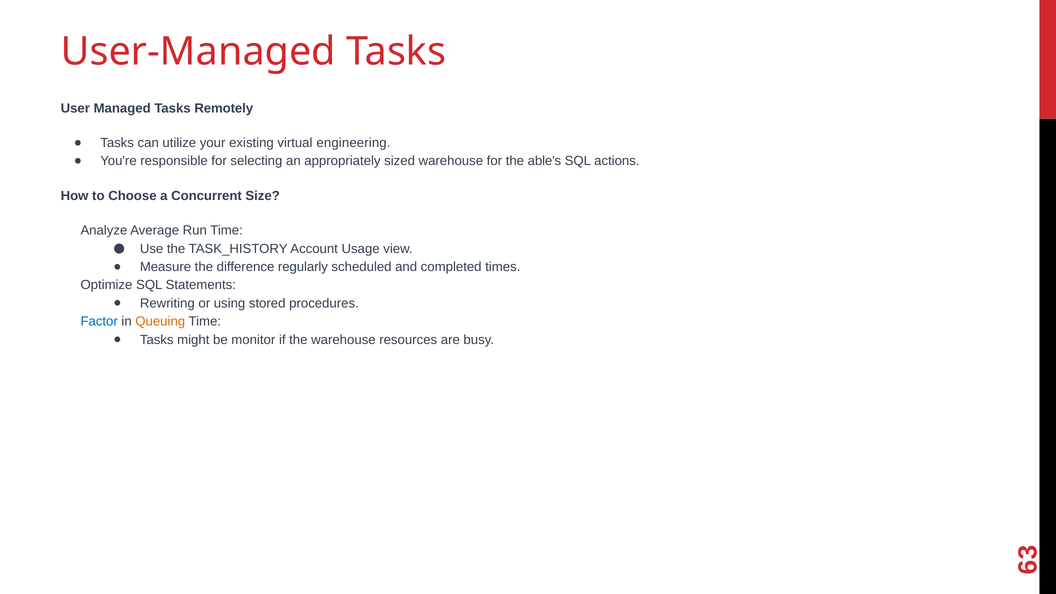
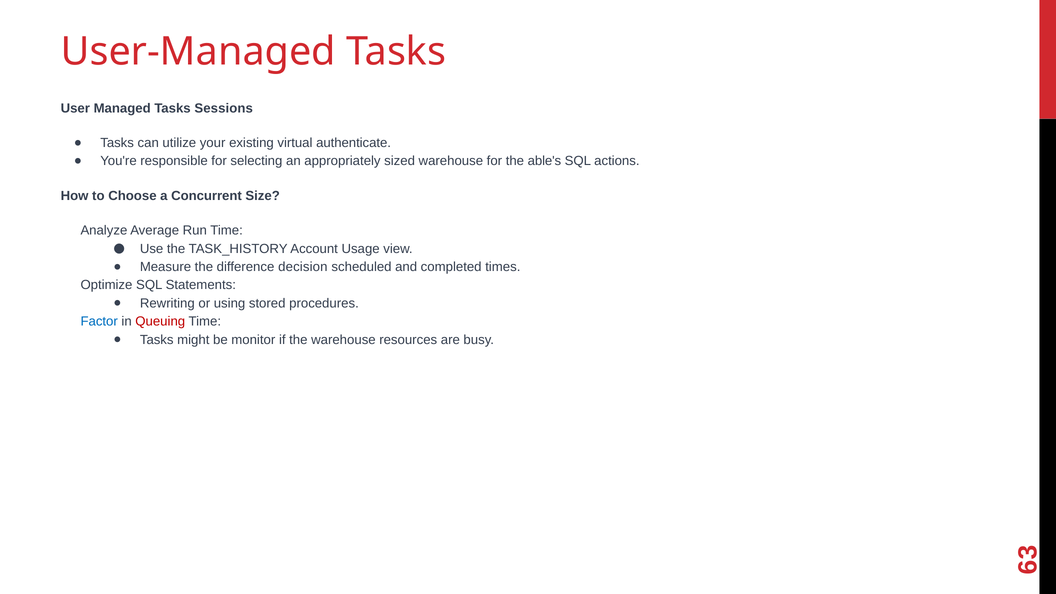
Remotely: Remotely -> Sessions (224, 108)
engineering: engineering -> authenticate (354, 143)
regularly: regularly -> decision (303, 267)
Queuing colour: orange -> red (160, 322)
